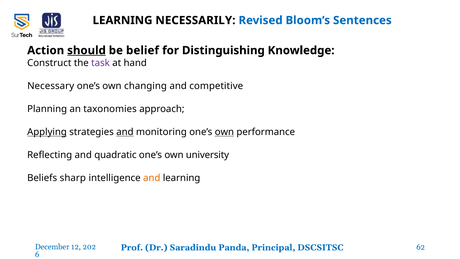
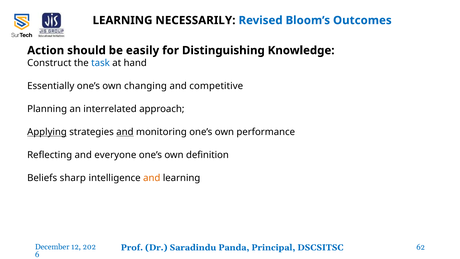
Sentences: Sentences -> Outcomes (362, 20)
should underline: present -> none (86, 50)
belief: belief -> easily (143, 50)
task colour: purple -> blue (101, 63)
Necessary: Necessary -> Essentially (51, 86)
taxonomies: taxonomies -> interrelated (110, 109)
own underline: present -> none (224, 132)
quadratic: quadratic -> everyone (115, 155)
university: university -> definition (207, 155)
